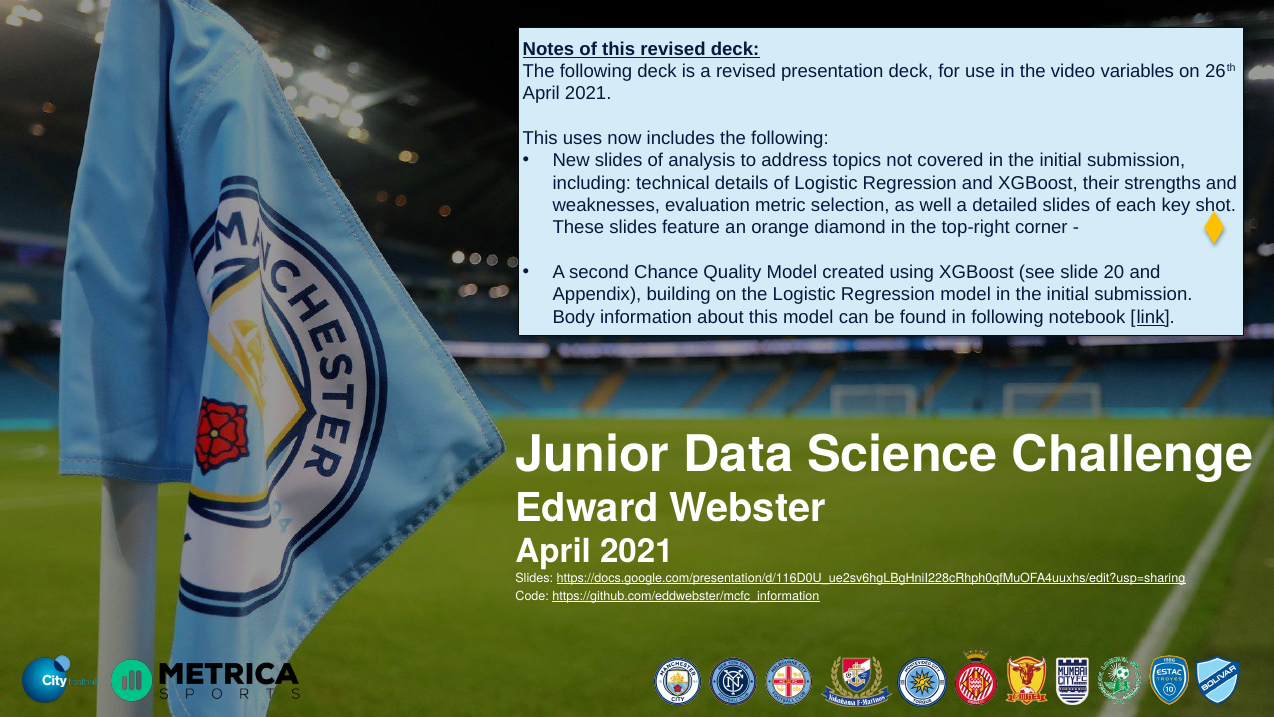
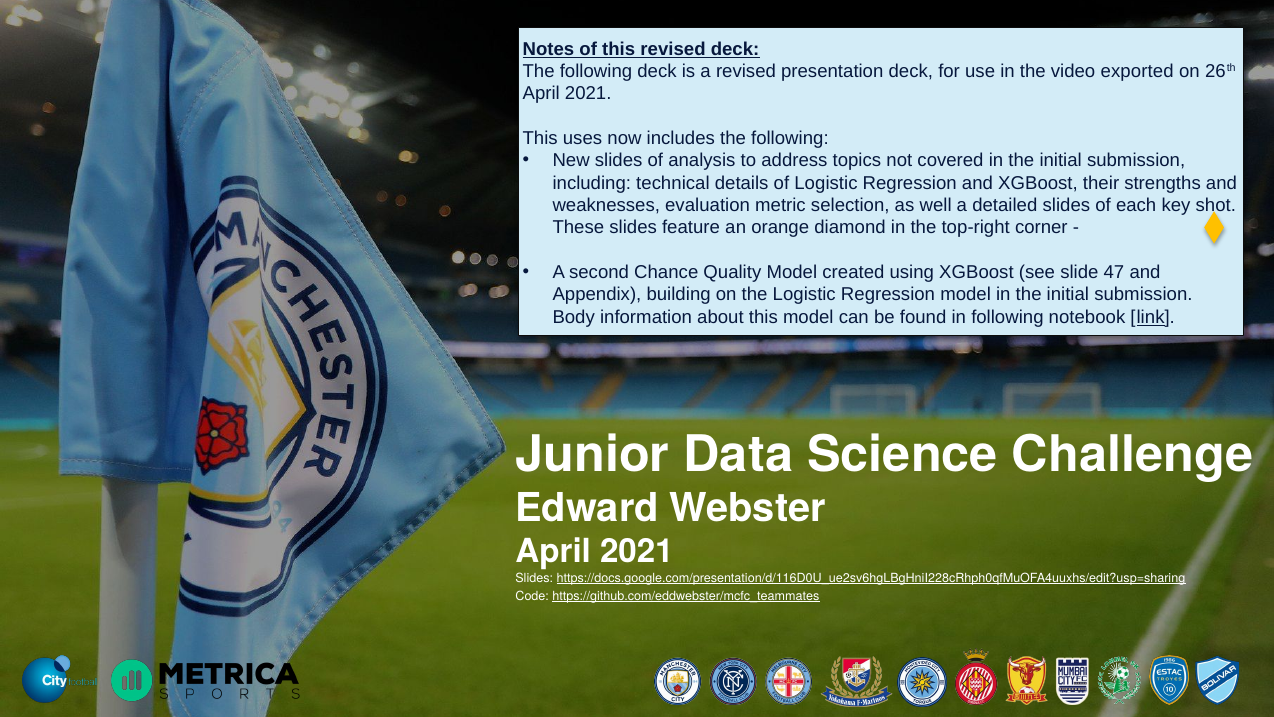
variables: variables -> exported (1137, 71)
20: 20 -> 47 (1114, 272)
https://github.com/eddwebster/mcfc_information: https://github.com/eddwebster/mcfc_information -> https://github.com/eddwebster/mcfc_teammates (686, 596)
